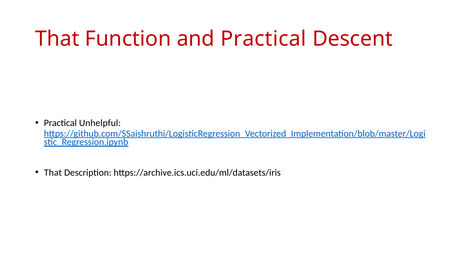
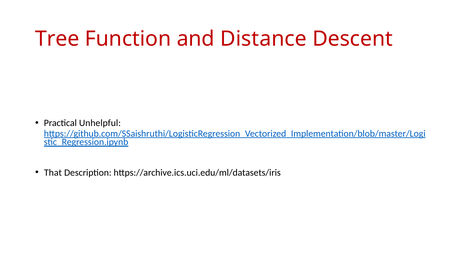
That: That -> Tree (57, 39)
and Practical: Practical -> Distance (263, 39)
